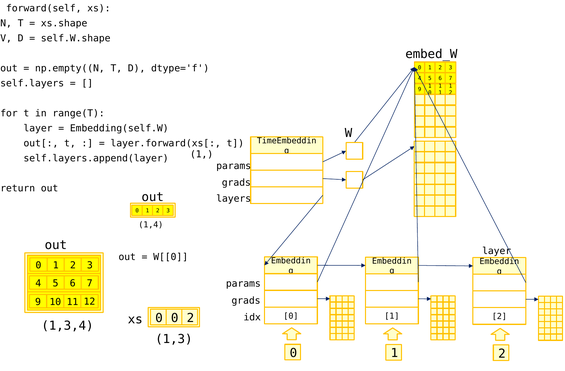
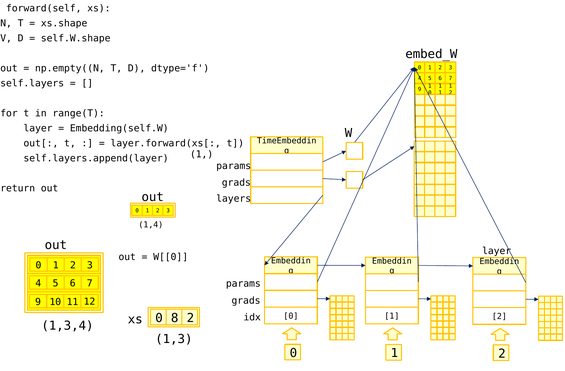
0 0: 0 -> 8 (175, 318)
